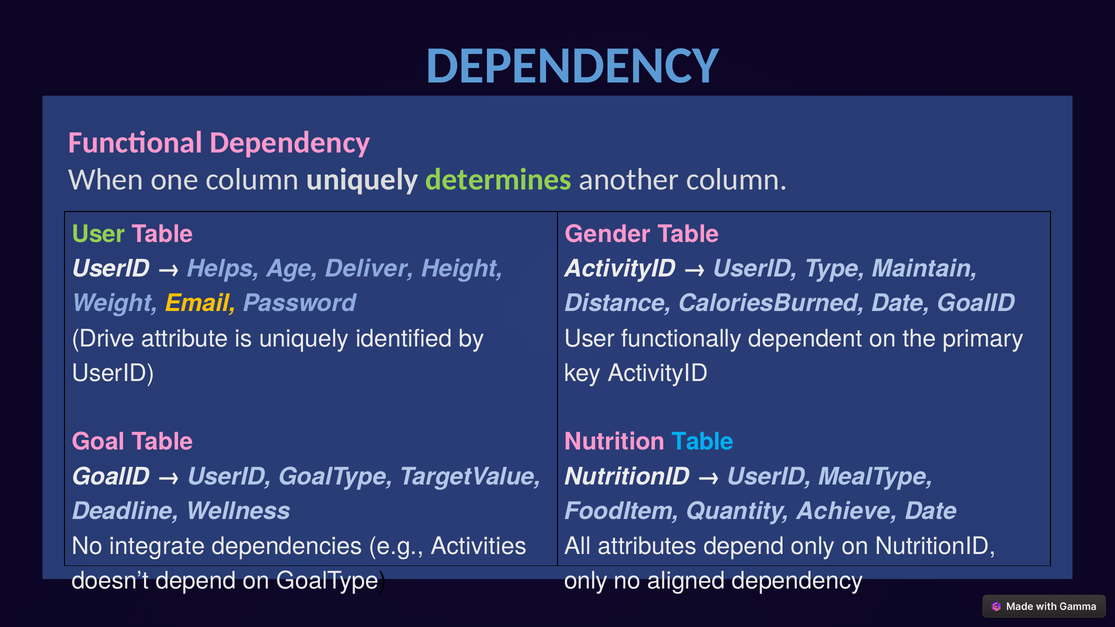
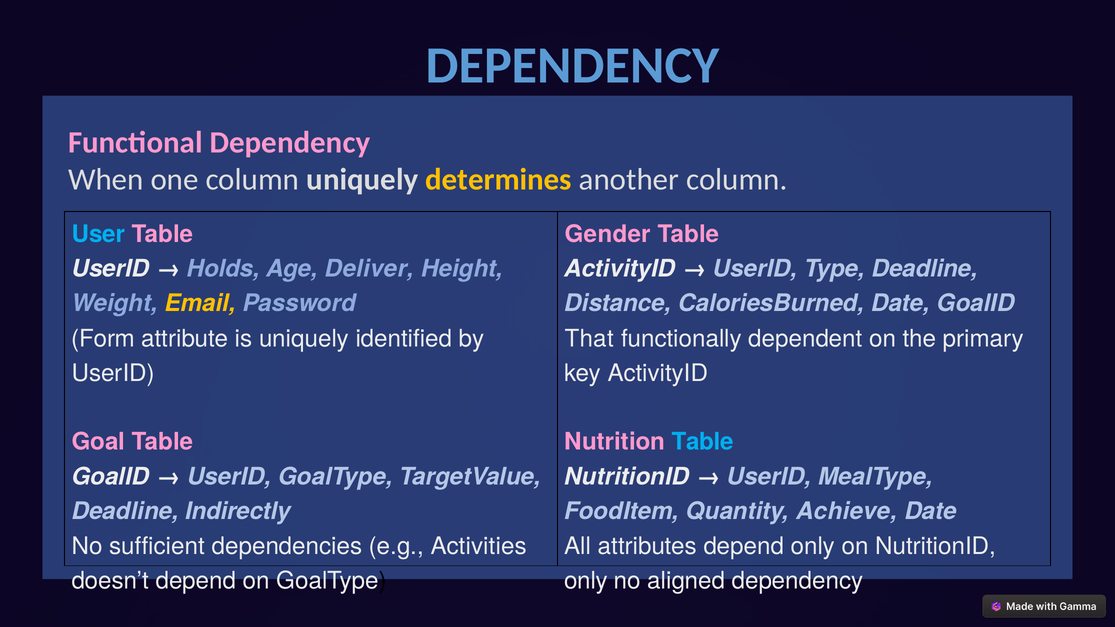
determines colour: light green -> yellow (499, 180)
User colour: light green -> light blue (98, 234)
Helps: Helps -> Holds (223, 269)
Type Maintain: Maintain -> Deadline (925, 269)
Drive: Drive -> Form (103, 339)
User: User -> That (589, 339)
Wellness: Wellness -> Indirectly (238, 511)
integrate: integrate -> sufficient (157, 547)
